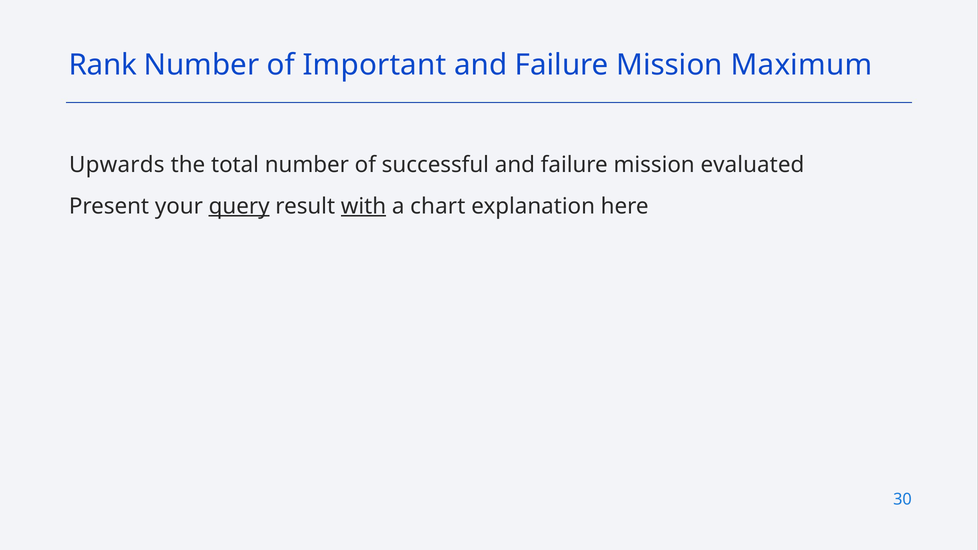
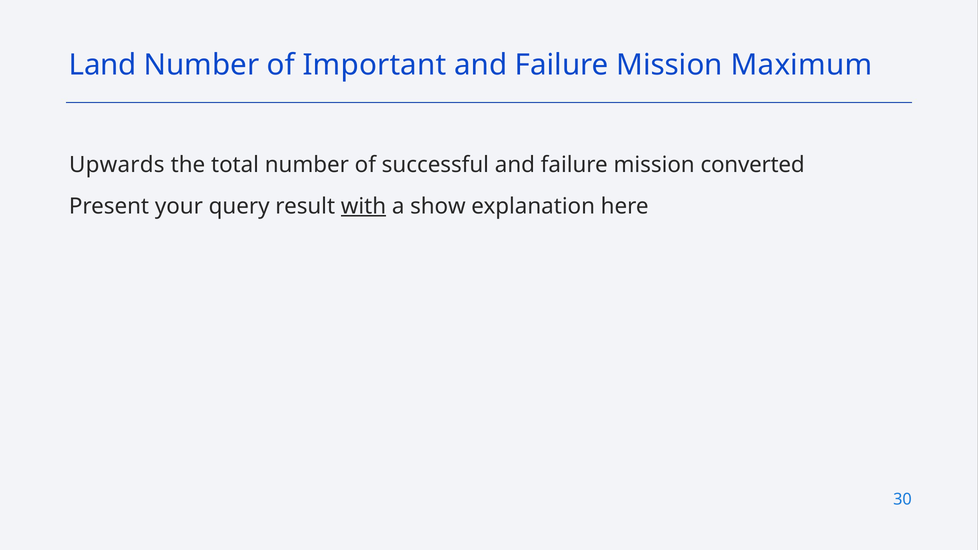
Rank: Rank -> Land (103, 65)
evaluated: evaluated -> converted (753, 165)
query underline: present -> none (239, 206)
chart: chart -> show (438, 206)
